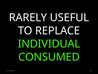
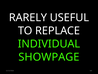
CONSUMED: CONSUMED -> SHOWPAGE (49, 57)
